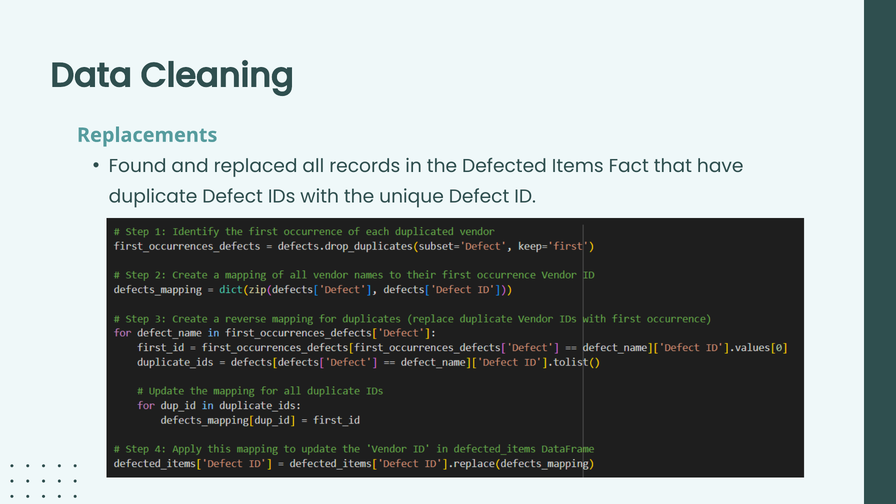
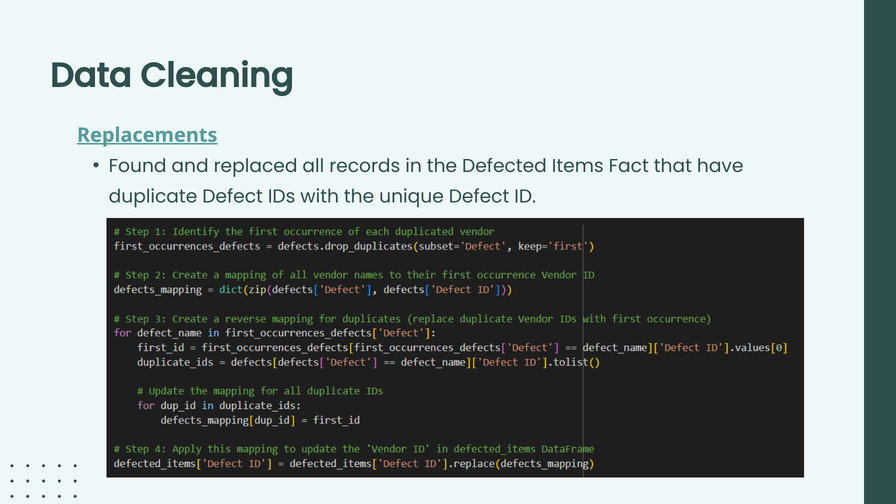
Replacements underline: none -> present (147, 135)
